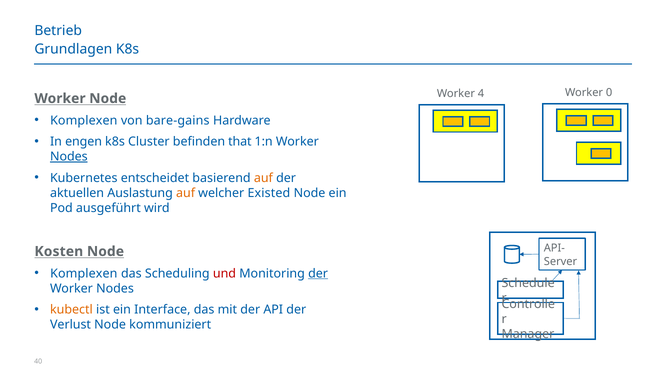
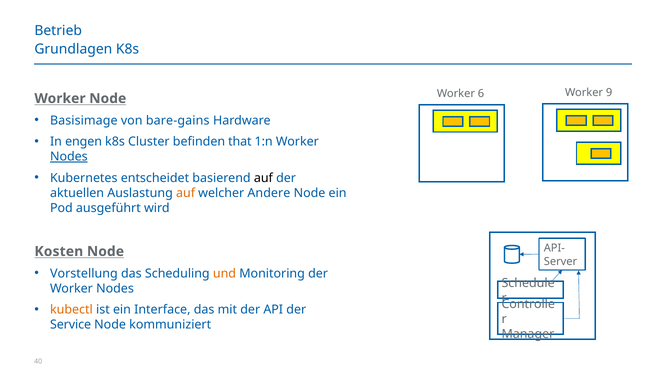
4: 4 -> 6 (481, 93)
0: 0 -> 9 (609, 93)
Komplexen: Komplexen -> Basisimage (84, 120)
auf colour: orange -> black (263, 178)
Existed: Existed -> Andere (269, 193)
Komplexen: Komplexen -> Vorstellung (84, 273)
und colour: red -> orange (224, 273)
der underline: present -> none (318, 273)
Verlust: Verlust -> Service (71, 324)
